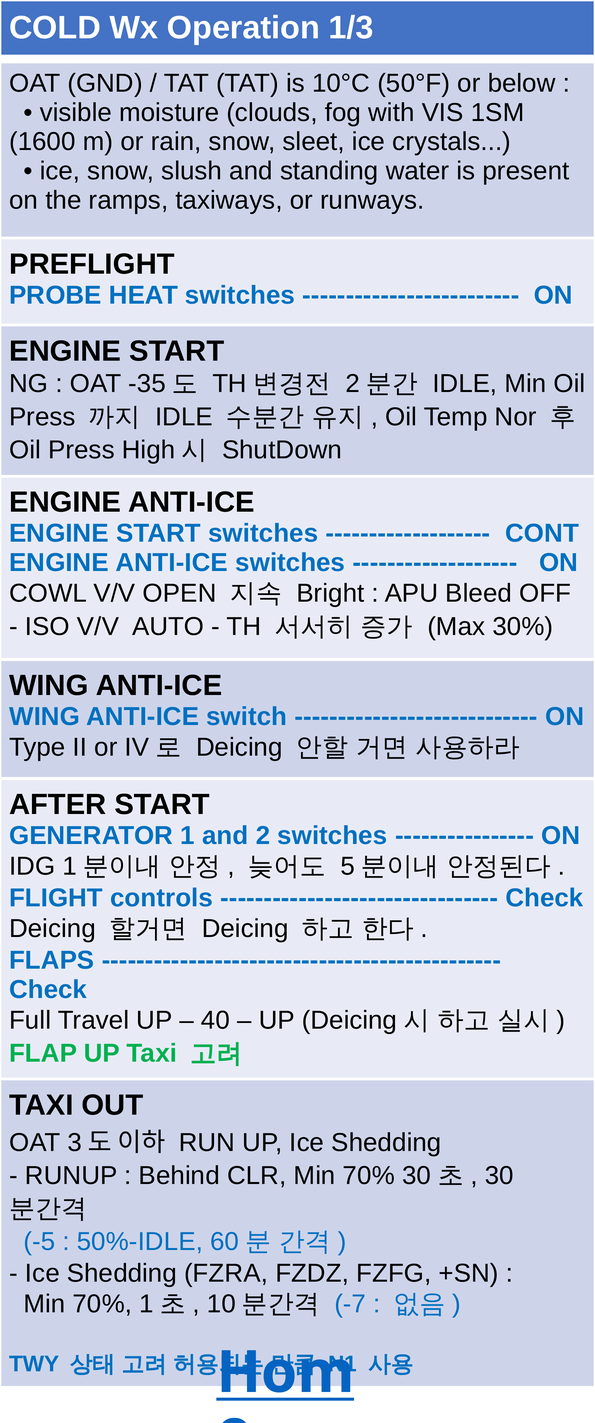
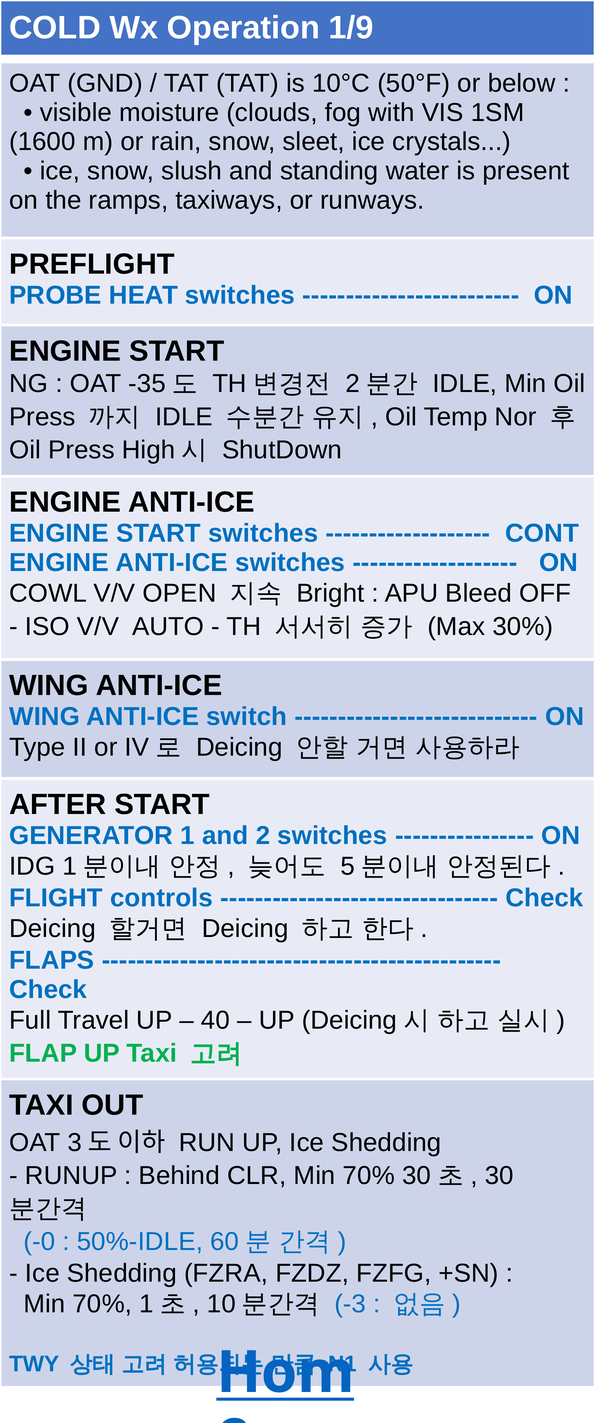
1/3: 1/3 -> 1/9 (351, 28)
-5: -5 -> -0 (39, 1242)
-7: -7 -> -3 (350, 1305)
